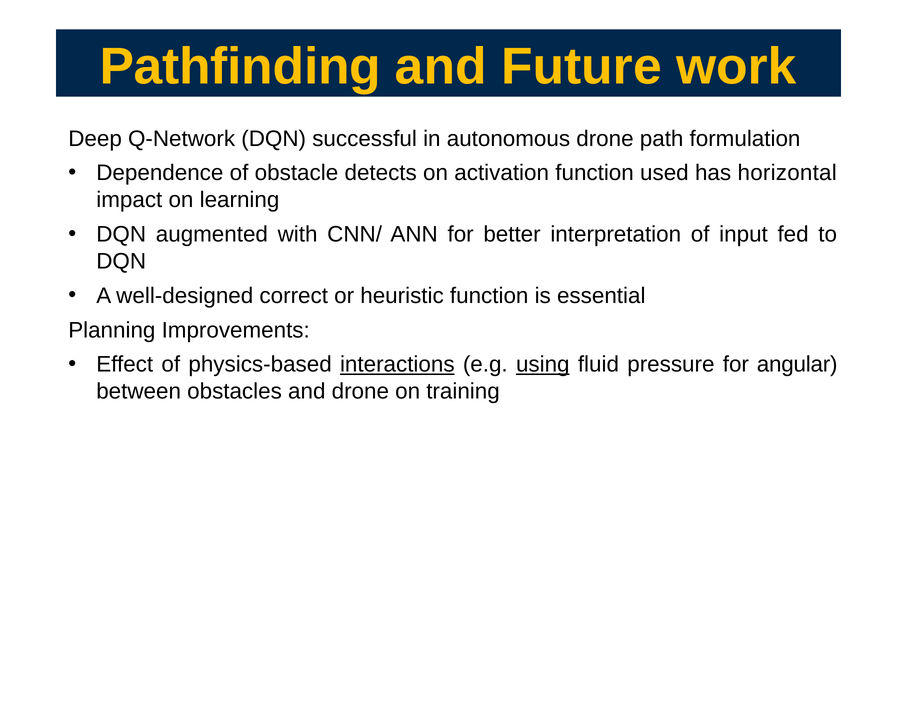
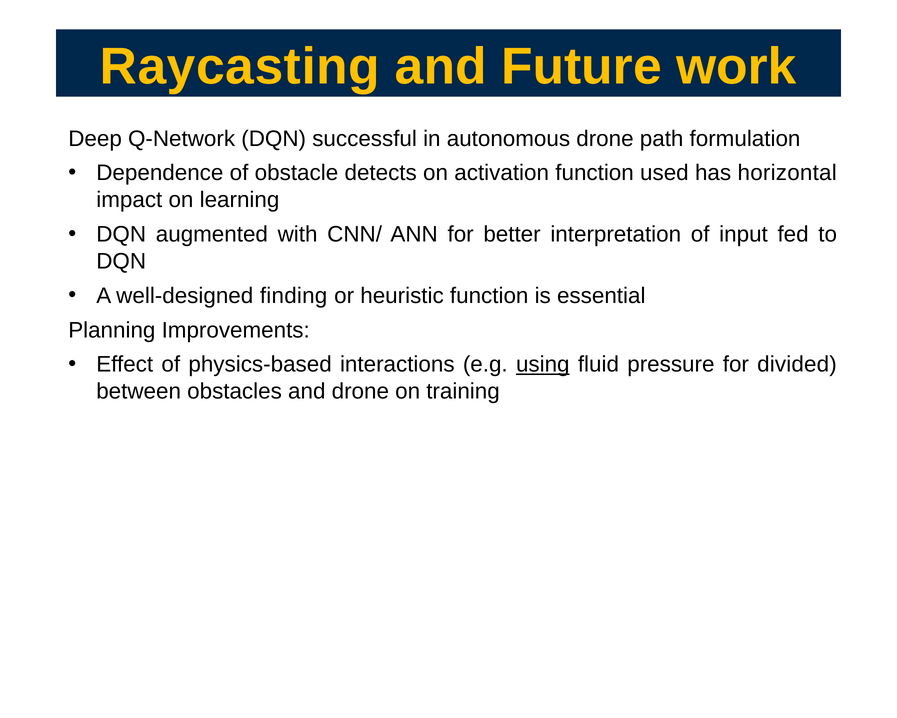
Pathfinding: Pathfinding -> Raycasting (240, 67)
correct: correct -> finding (294, 296)
interactions underline: present -> none (397, 364)
angular: angular -> divided (797, 364)
